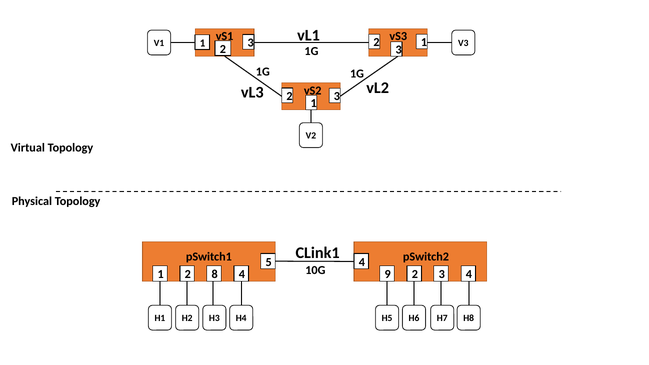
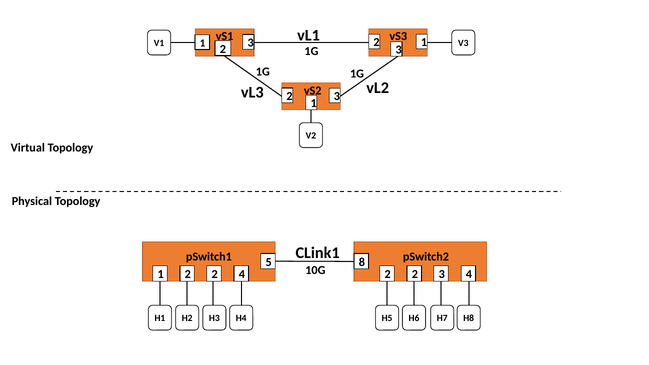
5 4: 4 -> 8 (362, 262)
1 2 8: 8 -> 2 (215, 274)
4 9: 9 -> 2 (388, 274)
